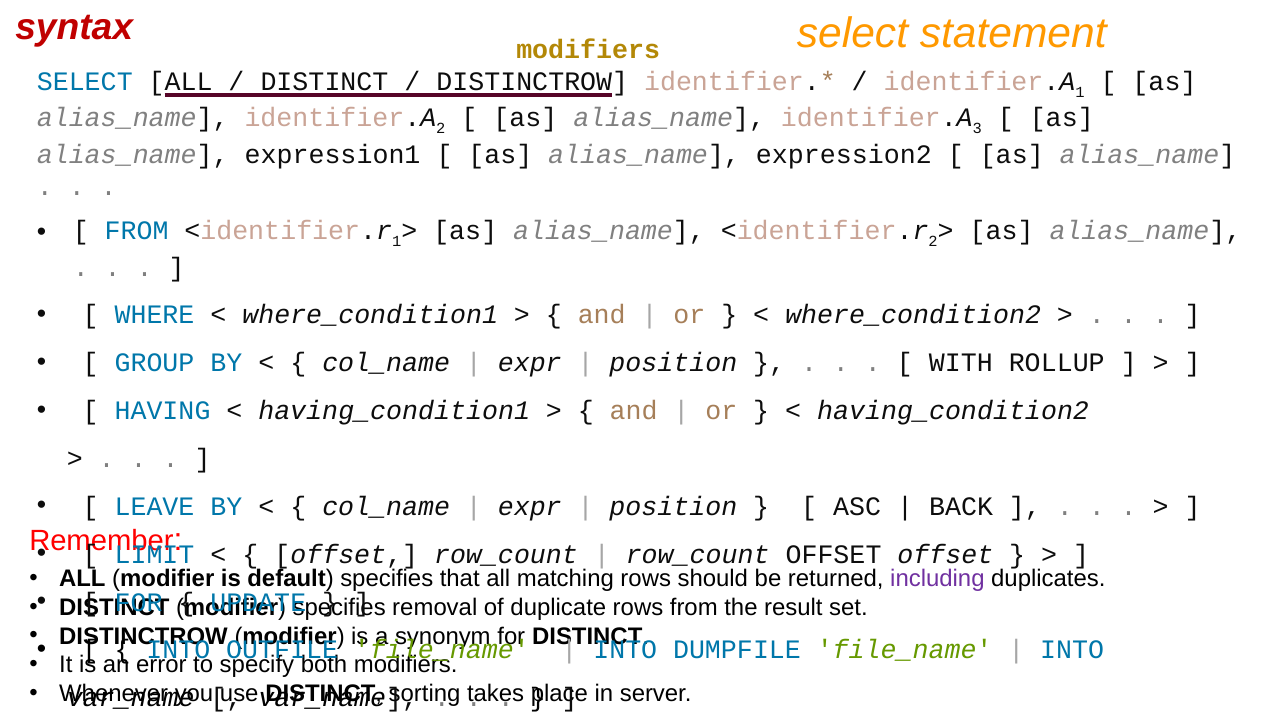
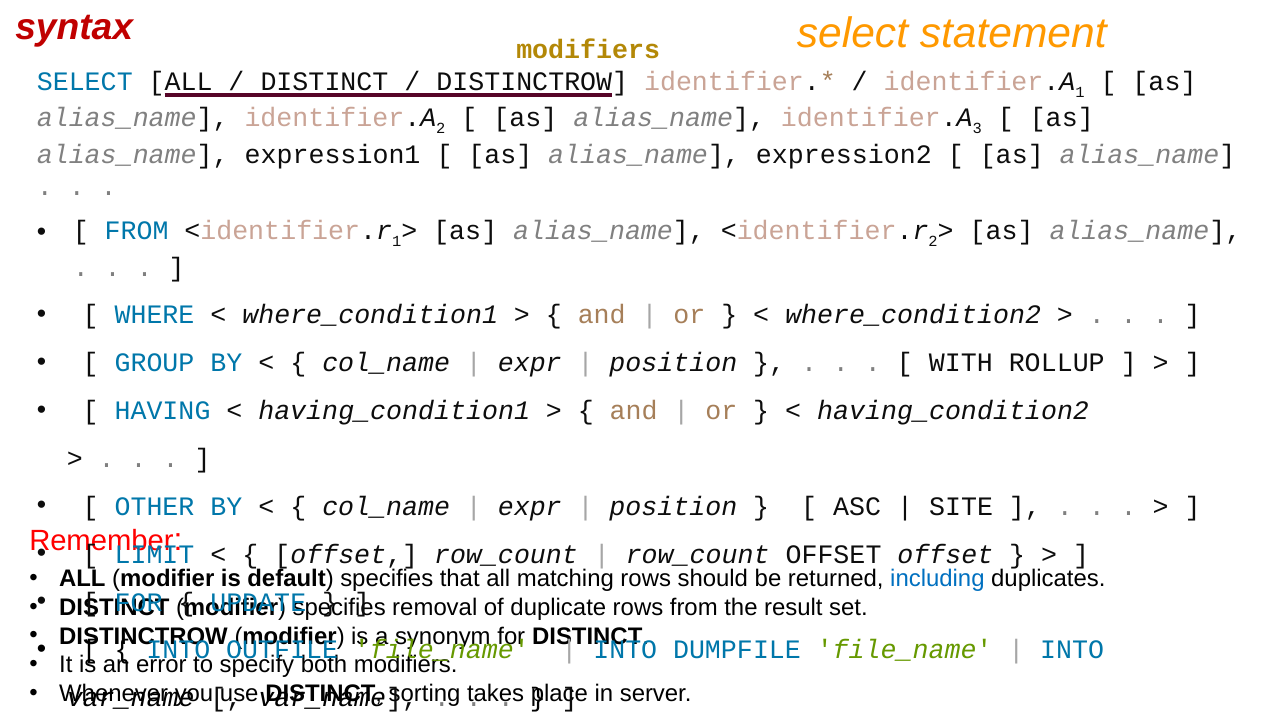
LEAVE: LEAVE -> OTHER (155, 506)
BACK: BACK -> SITE (961, 506)
including colour: purple -> blue (937, 579)
